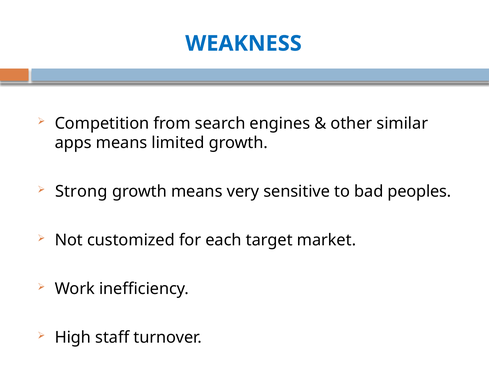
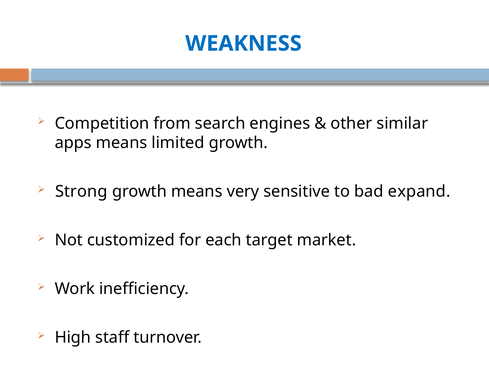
peoples: peoples -> expand (419, 191)
